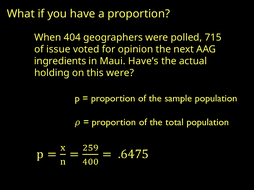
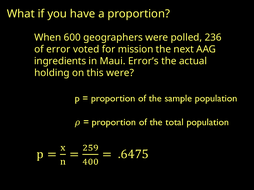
404: 404 -> 600 (72, 38)
715: 715 -> 236 (213, 38)
issue: issue -> error (58, 49)
opinion: opinion -> mission (136, 49)
Have’s: Have’s -> Error’s (143, 61)
